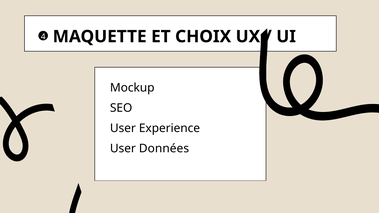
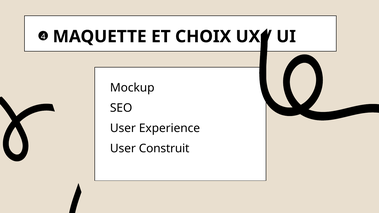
Données: Données -> Construit (164, 149)
